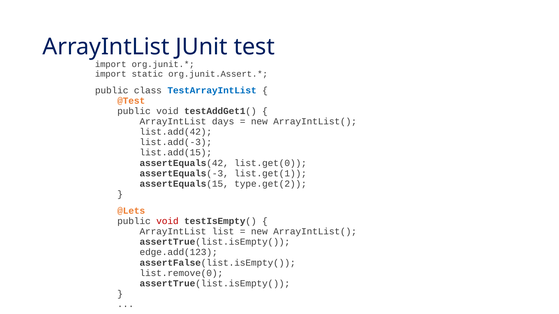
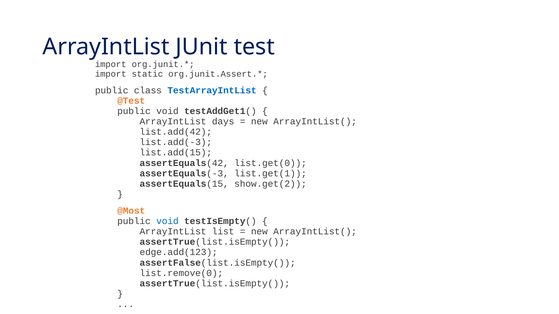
type.get(2: type.get(2 -> show.get(2 (271, 184)
@Lets: @Lets -> @Most (131, 211)
void colour: red -> blue (167, 221)
